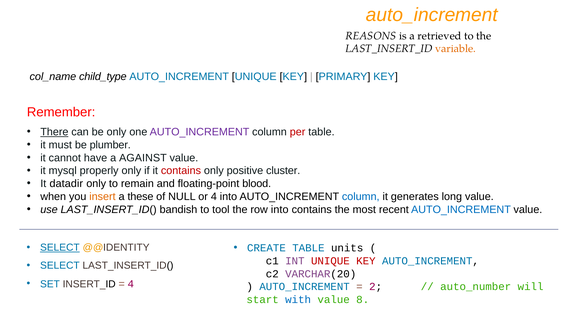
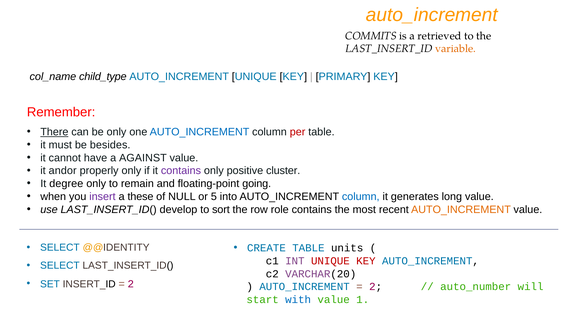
REASONS: REASONS -> COMMITS (371, 36)
AUTO_INCREMENT colour: purple -> blue (200, 132)
plumber: plumber -> besides (110, 145)
mysql: mysql -> andor (63, 171)
contains colour: red -> purple (181, 171)
datadir: datadir -> degree (66, 184)
blood: blood -> going (257, 184)
insert colour: orange -> purple (102, 197)
or 4: 4 -> 5 (214, 197)
bandish: bandish -> develop (178, 209)
tool: tool -> sort (221, 209)
row into: into -> role (280, 209)
AUTO_INCREMENT colour: blue -> orange (461, 209)
SELECT underline: present -> none (60, 247)
4: 4 -> 2 (131, 284)
8: 8 -> 1 (363, 300)
